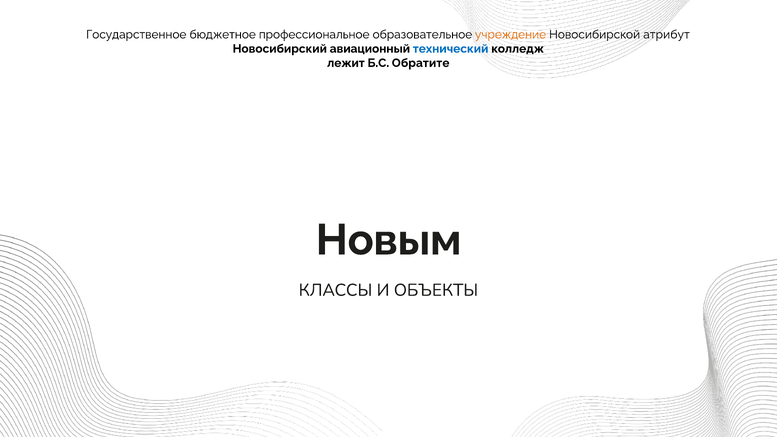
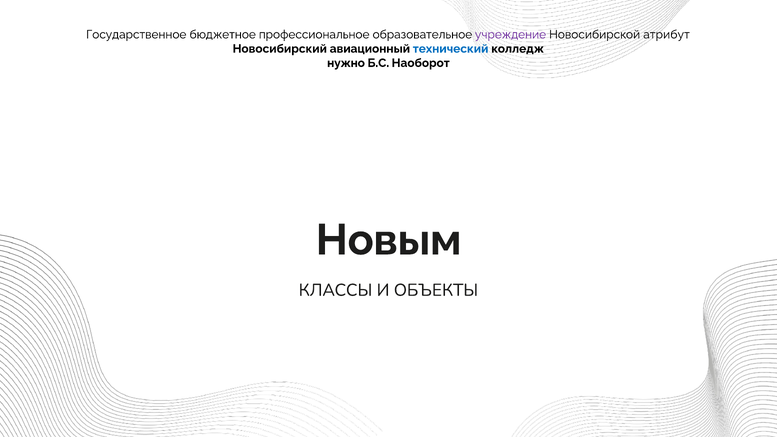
учреждение colour: orange -> purple (510, 34)
лежит: лежит -> нужно (346, 63)
Обратите: Обратите -> Наоборот (421, 63)
